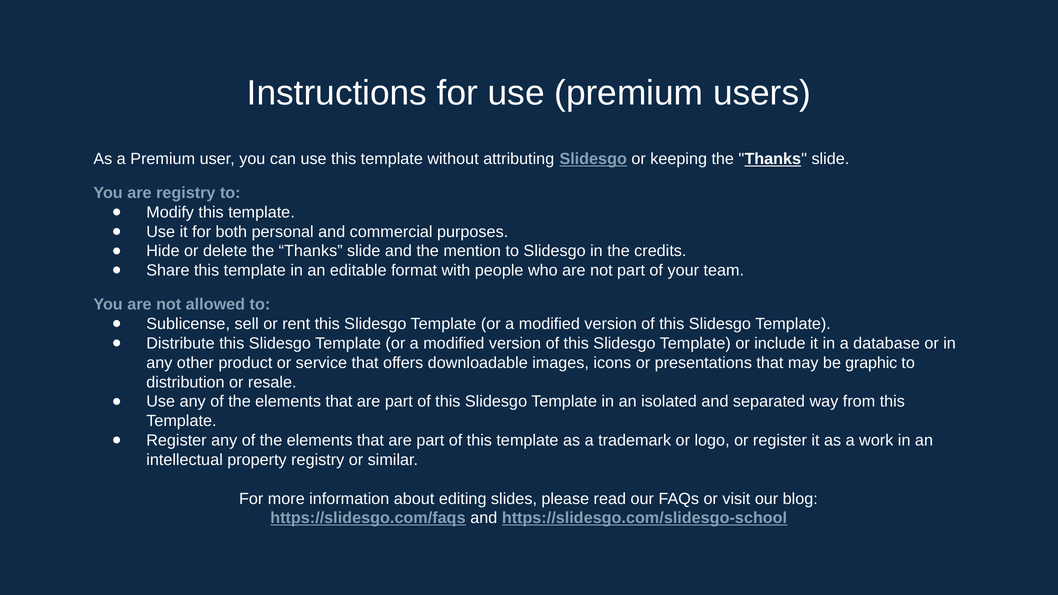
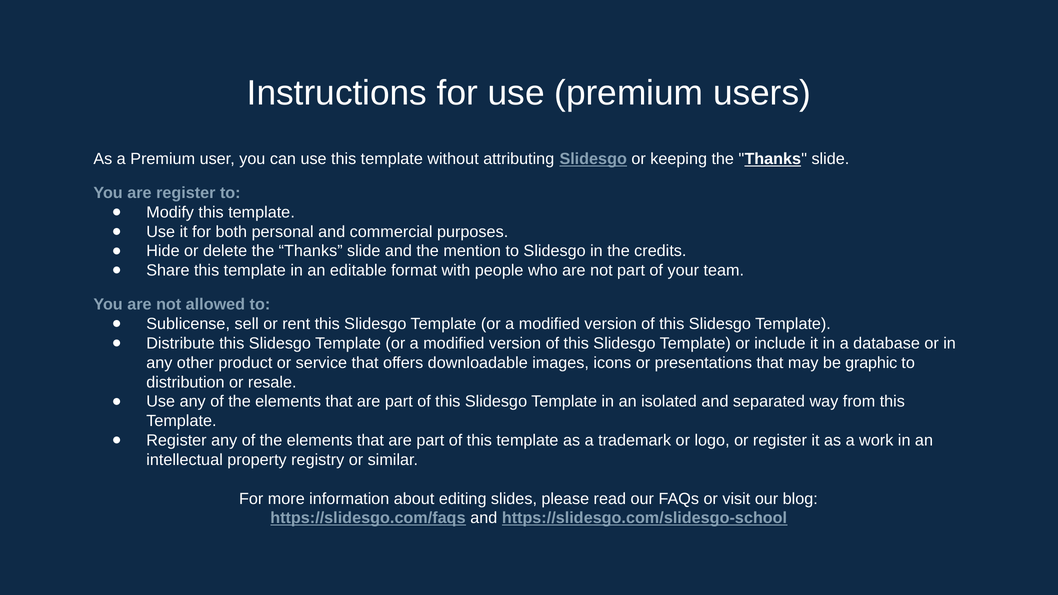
are registry: registry -> register (186, 193)
